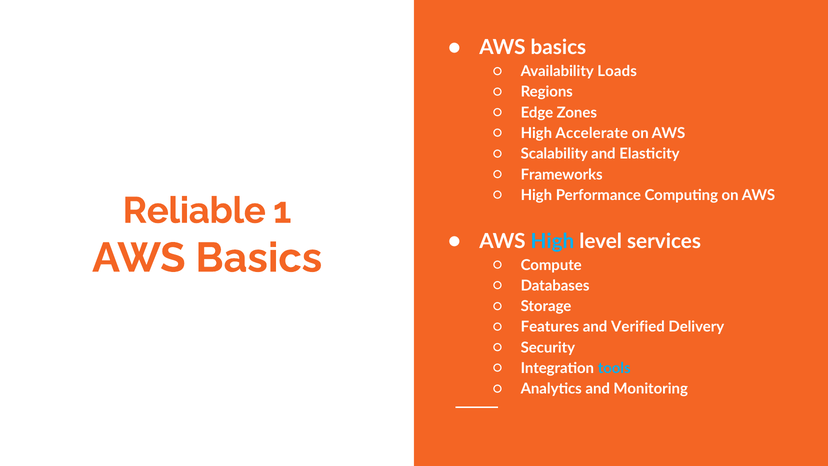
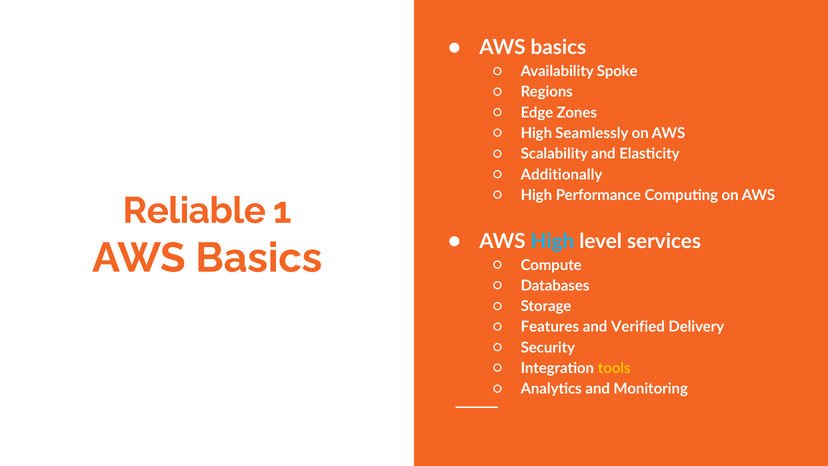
Loads: Loads -> Spoke (617, 71)
Accelerate: Accelerate -> Seamlessly (592, 133)
Frameworks: Frameworks -> Additionally (562, 174)
tools colour: light blue -> yellow (614, 368)
